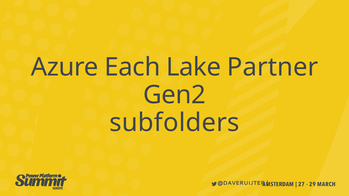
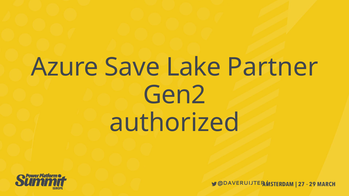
Each: Each -> Save (132, 67)
subfolders: subfolders -> authorized (175, 123)
